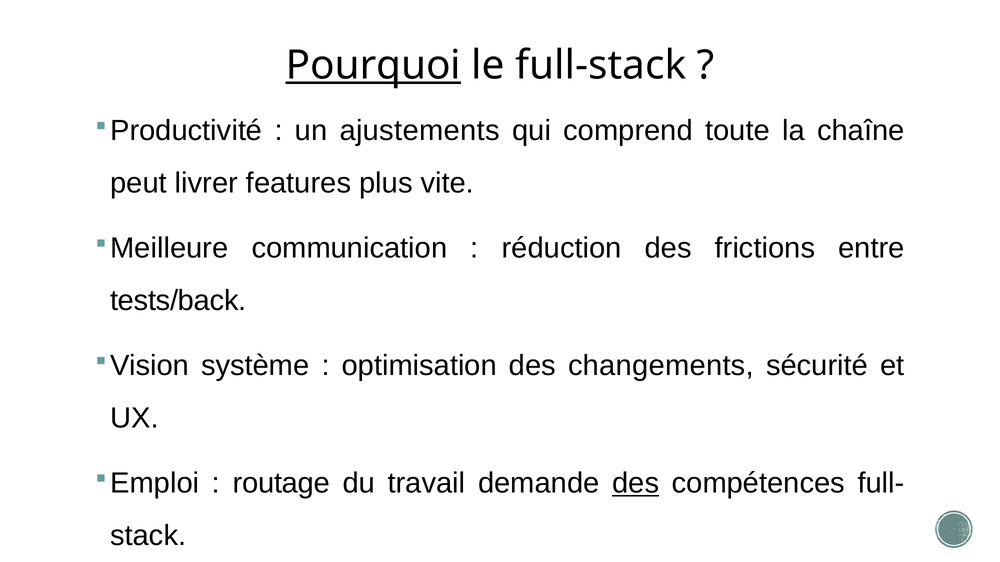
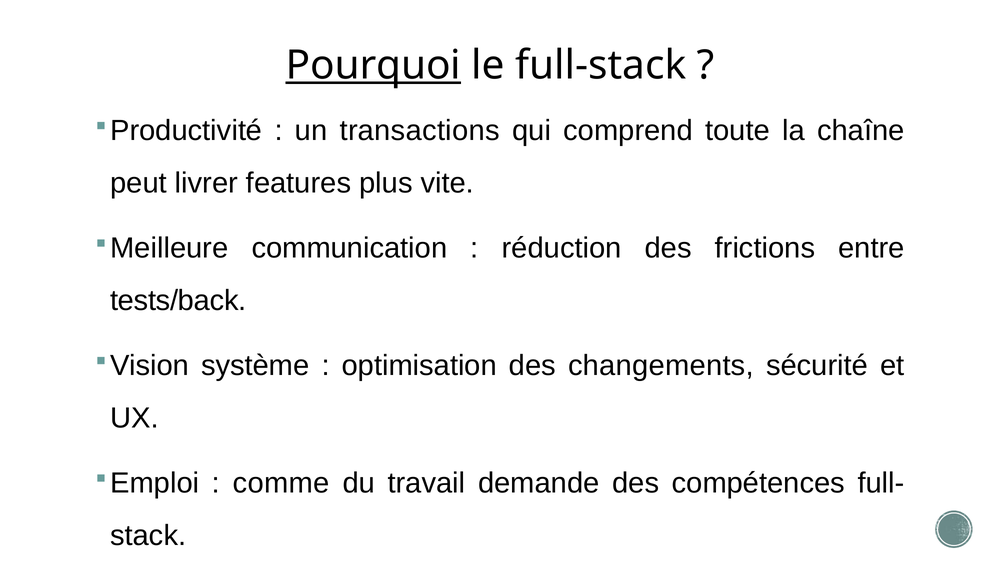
ajustements: ajustements -> transactions (420, 131)
routage: routage -> comme (281, 484)
des underline: present -> none (636, 484)
